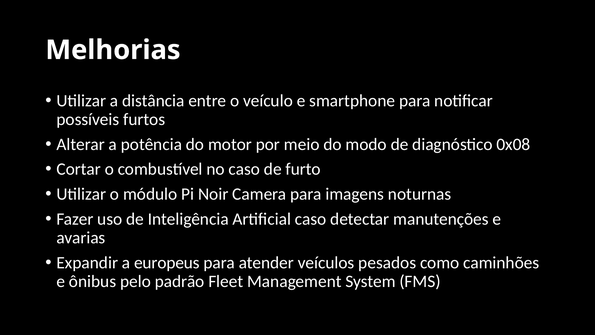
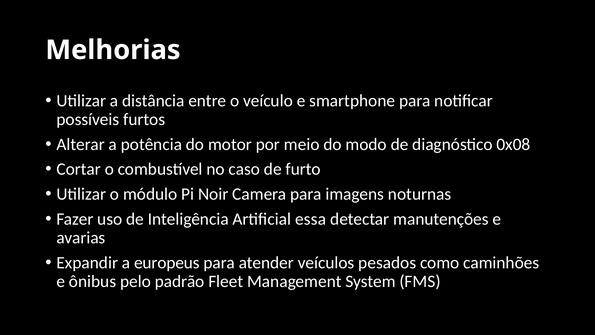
Artificial caso: caso -> essa (311, 219)
